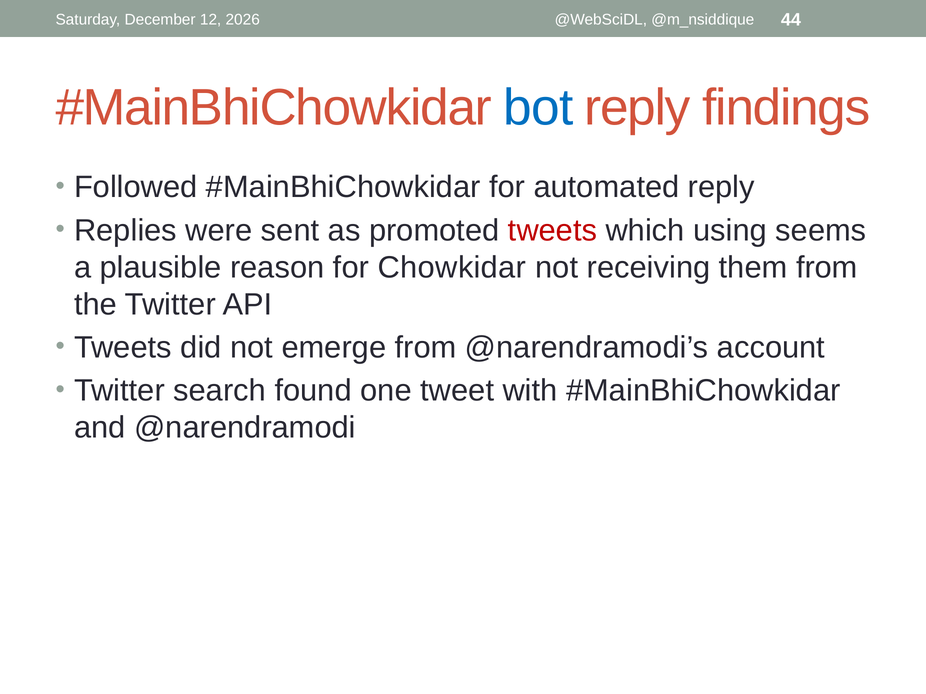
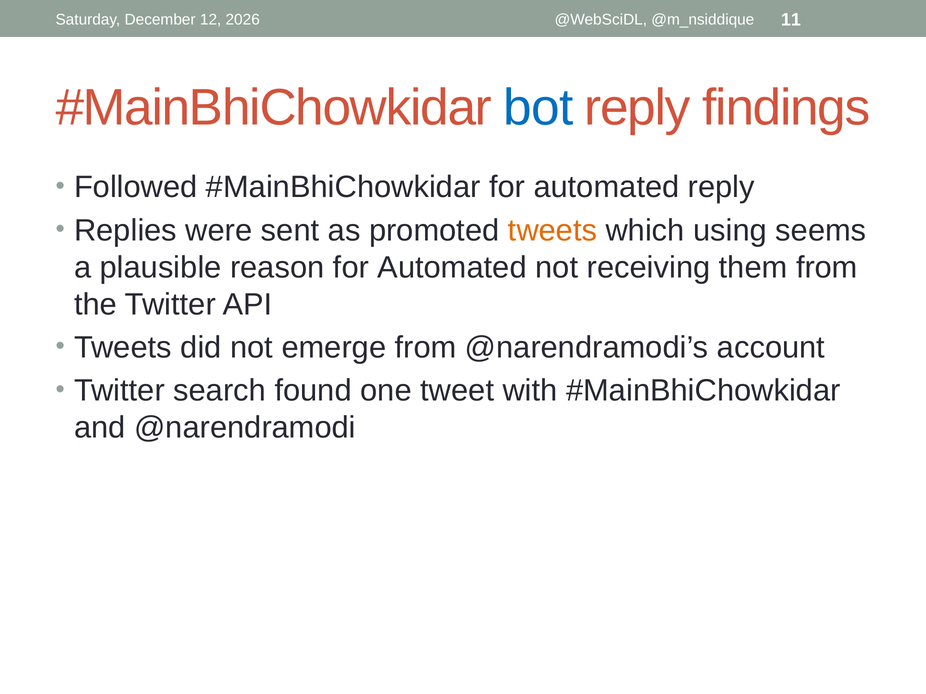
44: 44 -> 11 (791, 20)
tweets colour: red -> orange (553, 231)
reason for Chowkidar: Chowkidar -> Automated (452, 268)
